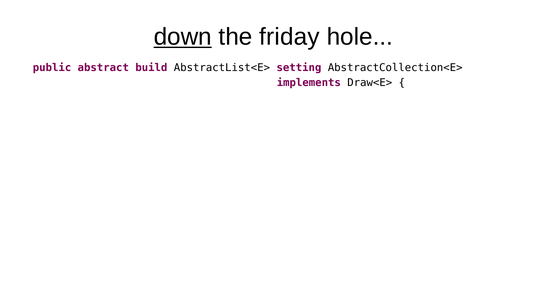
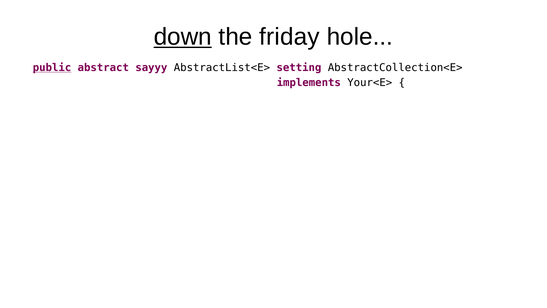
public underline: none -> present (52, 68)
build: build -> sayyy (151, 68)
Draw<E>: Draw<E> -> Your<E> (370, 82)
